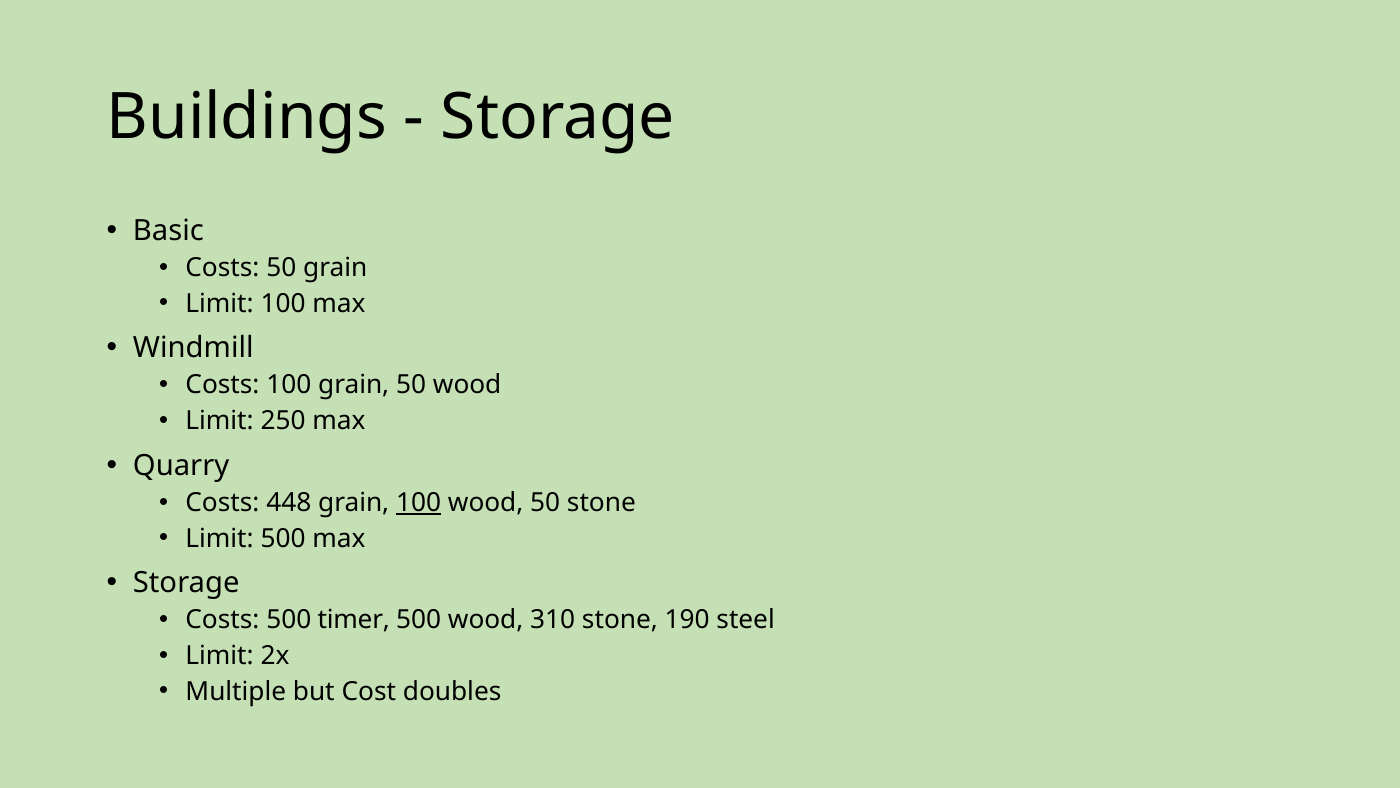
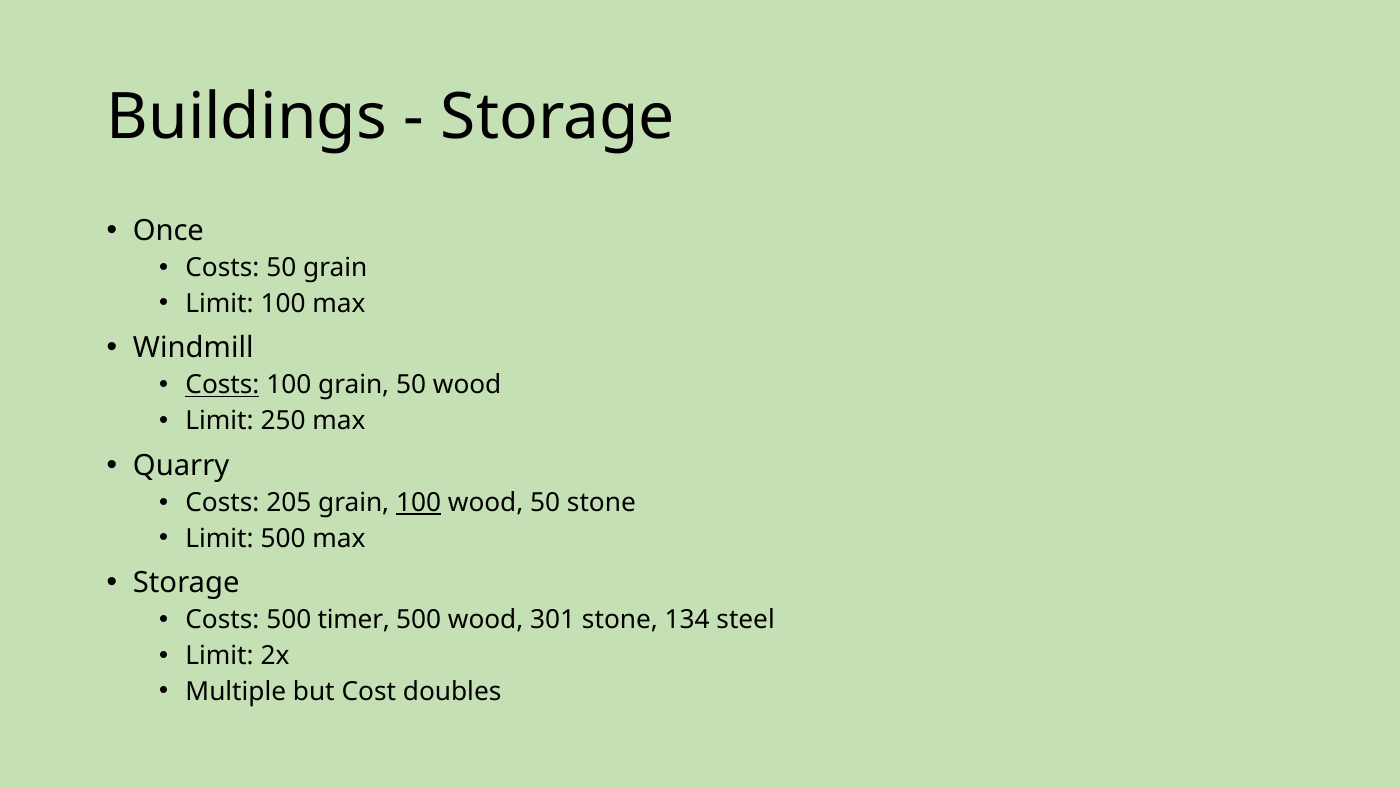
Basic: Basic -> Once (168, 230)
Costs underline: none -> present (222, 385)
448: 448 -> 205 (289, 502)
310: 310 -> 301 (553, 620)
190: 190 -> 134 (687, 620)
